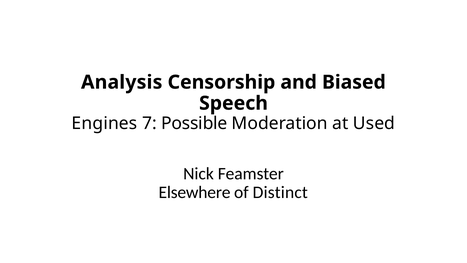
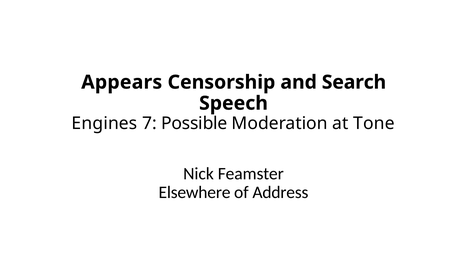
Analysis: Analysis -> Appears (122, 82)
Biased: Biased -> Search (354, 82)
Used: Used -> Tone (374, 123)
Distinct: Distinct -> Address (280, 192)
